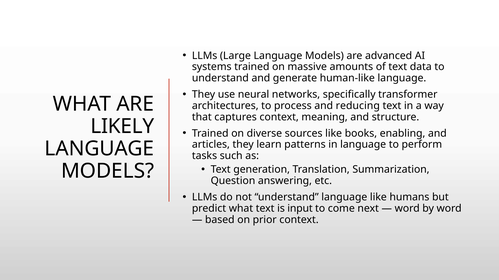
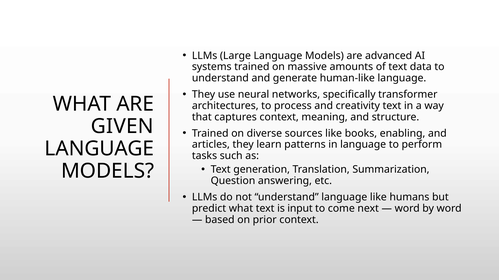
reducing: reducing -> creativity (358, 106)
LIKELY: LIKELY -> GIVEN (122, 127)
